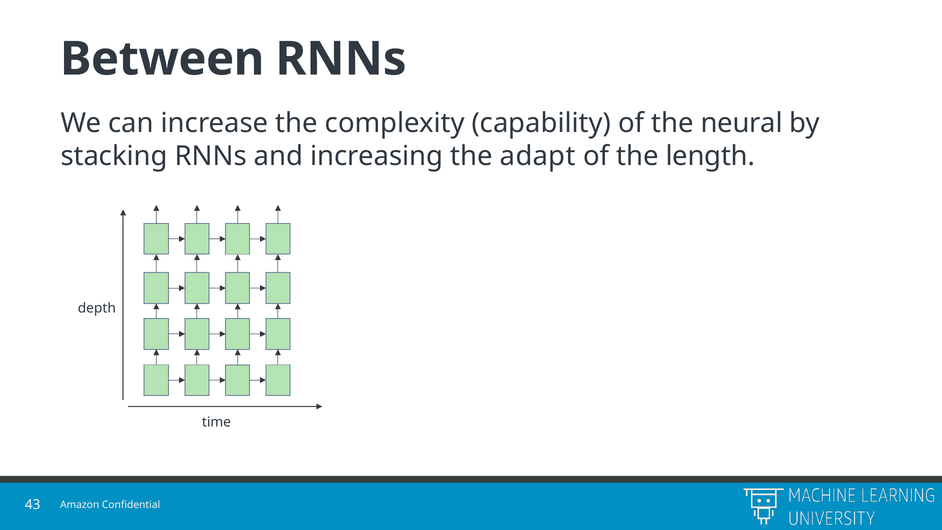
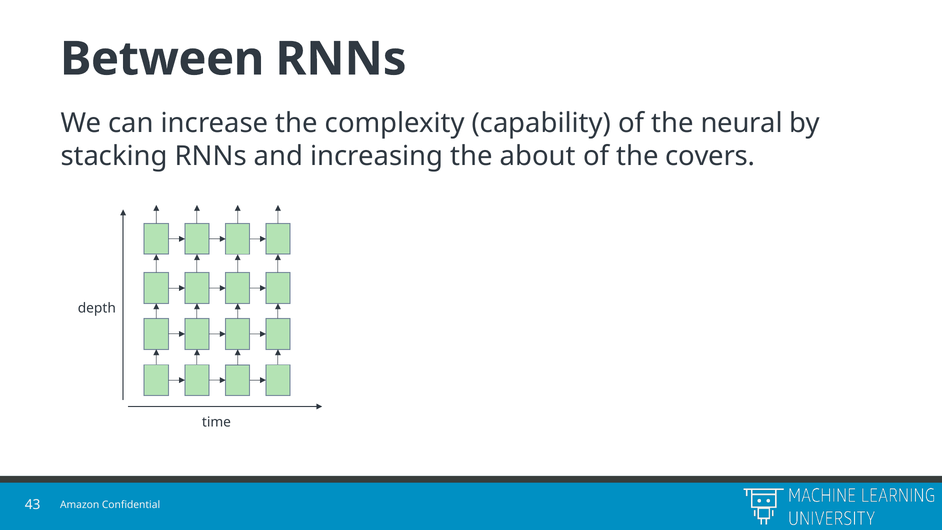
adapt: adapt -> about (538, 156)
length: length -> covers (710, 156)
